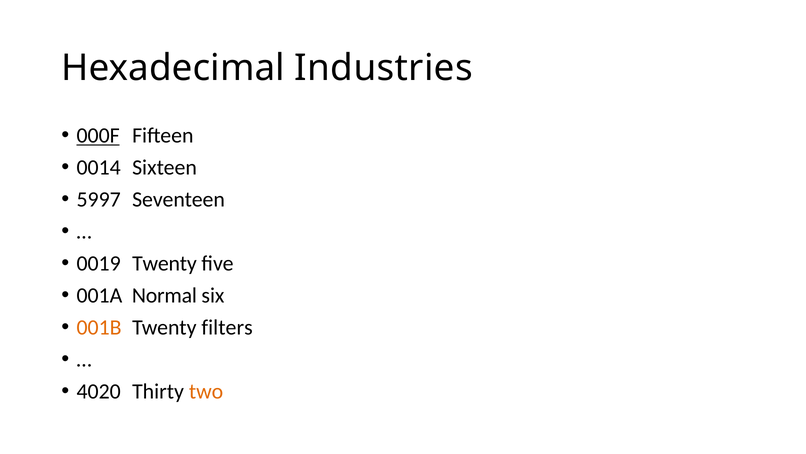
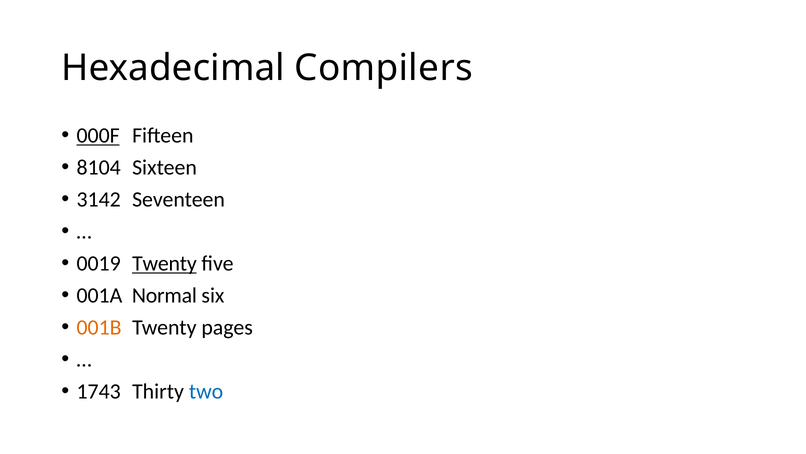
Industries: Industries -> Compilers (384, 68)
0014: 0014 -> 8104 (99, 167)
5997: 5997 -> 3142 (99, 199)
Twenty underline: none -> present (164, 263)
filters: filters -> pages (227, 327)
4020: 4020 -> 1743 (99, 391)
two colour: orange -> blue (206, 391)
